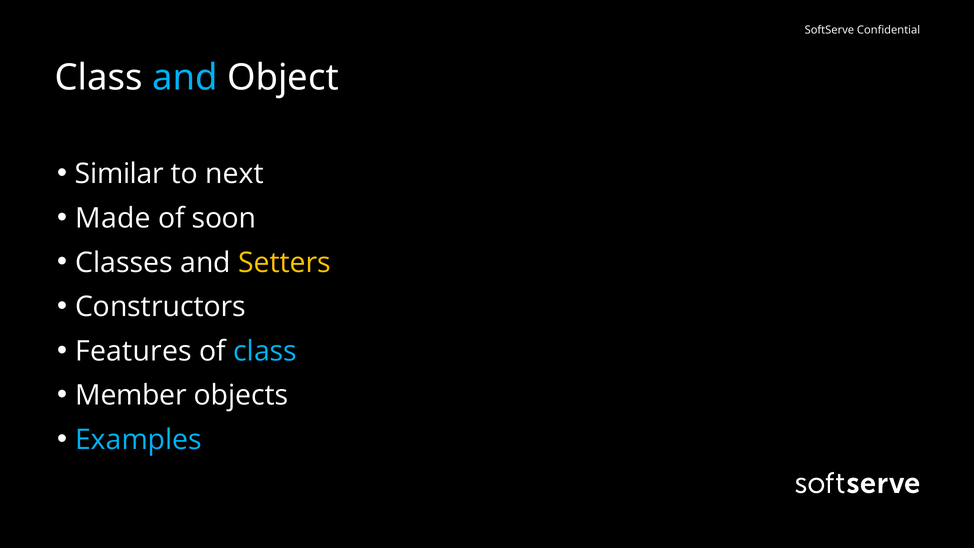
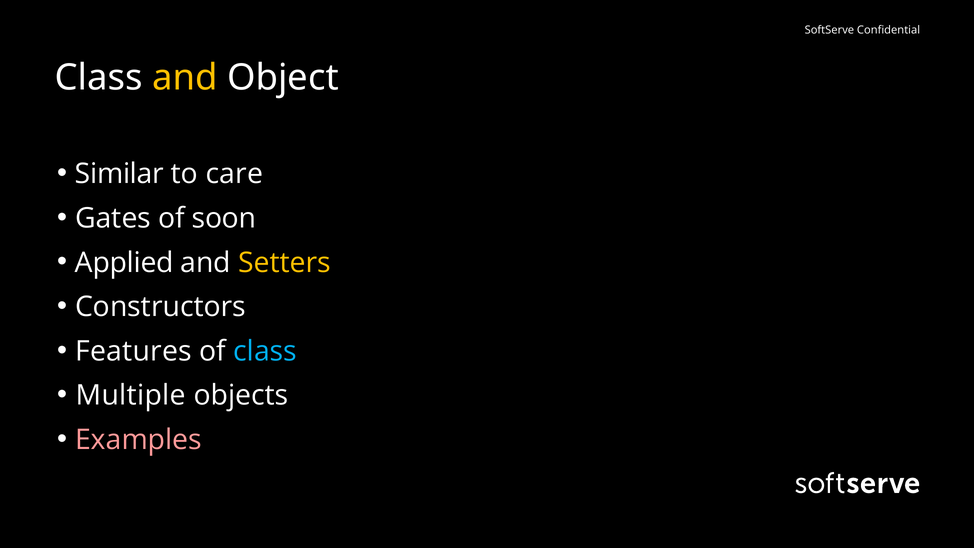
and colour: light blue -> yellow (185, 78)
next: next -> care (234, 174)
Made: Made -> Gates (113, 218)
Classes: Classes -> Applied (124, 263)
Member: Member -> Multiple (131, 395)
Examples colour: light blue -> pink (138, 440)
